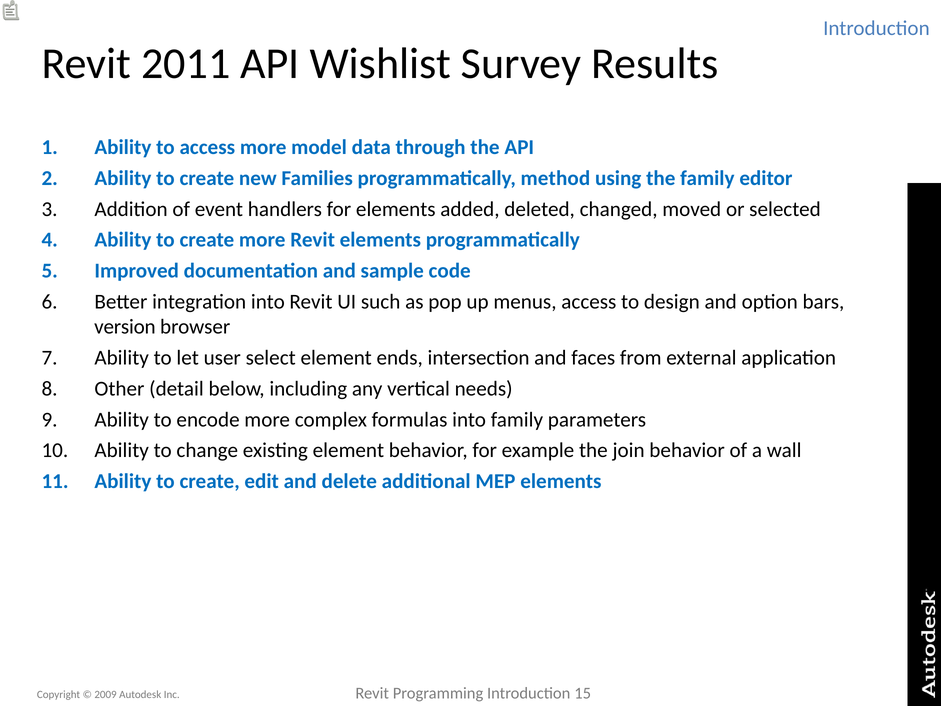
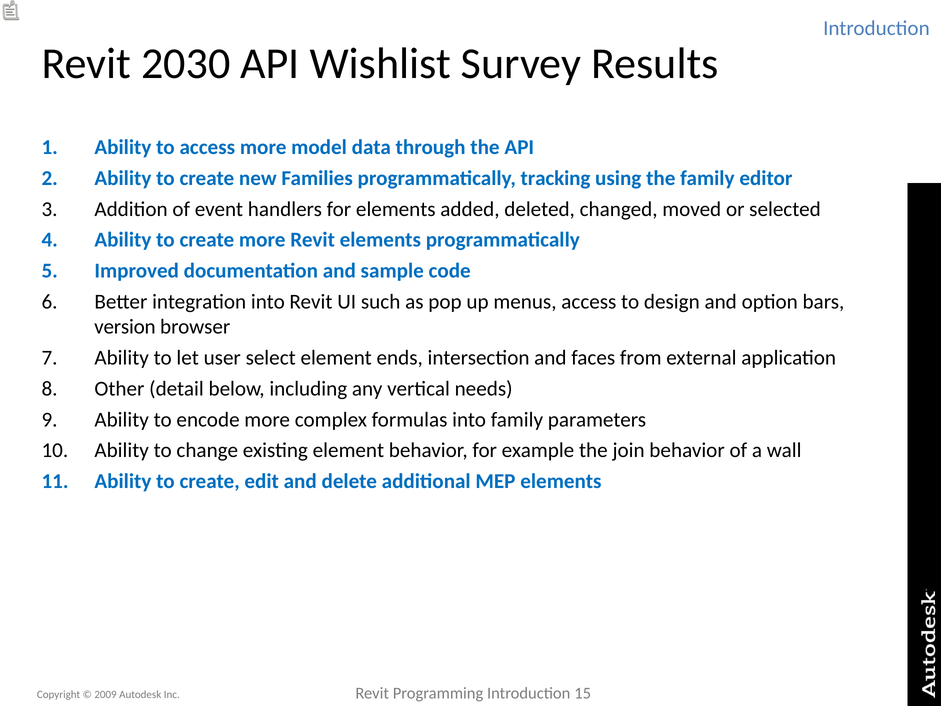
2011: 2011 -> 2030 (186, 64)
method: method -> tracking (556, 178)
